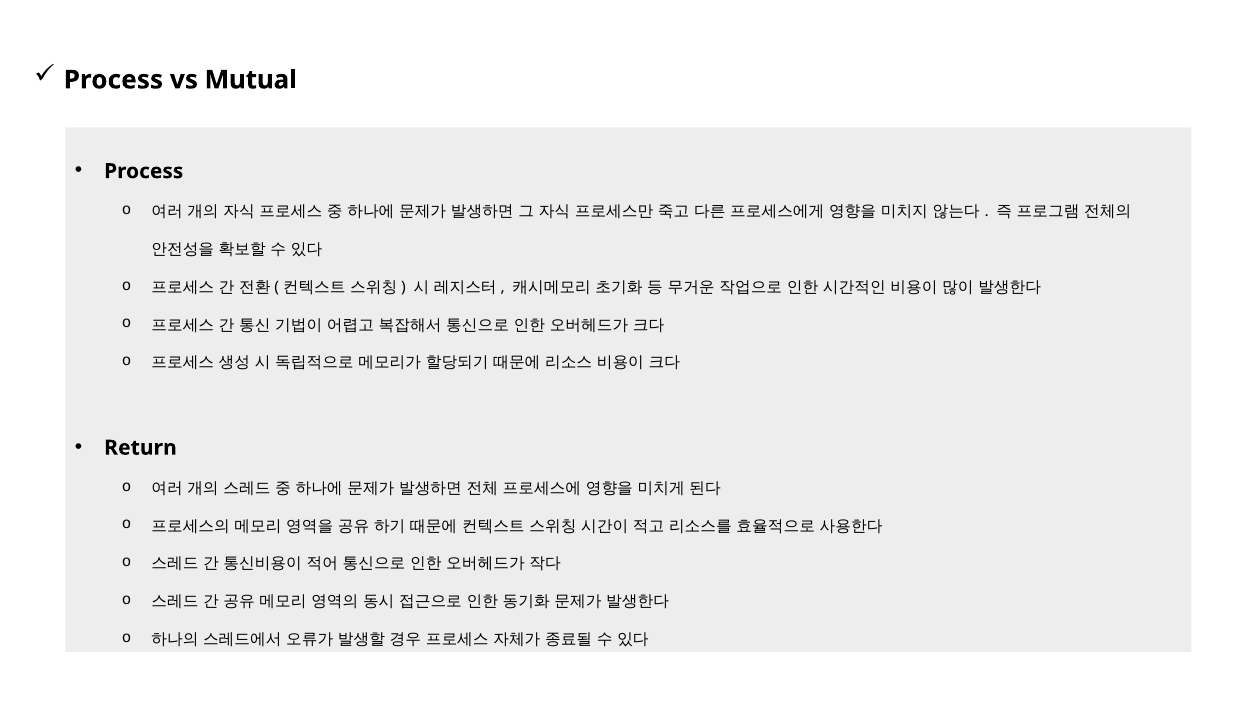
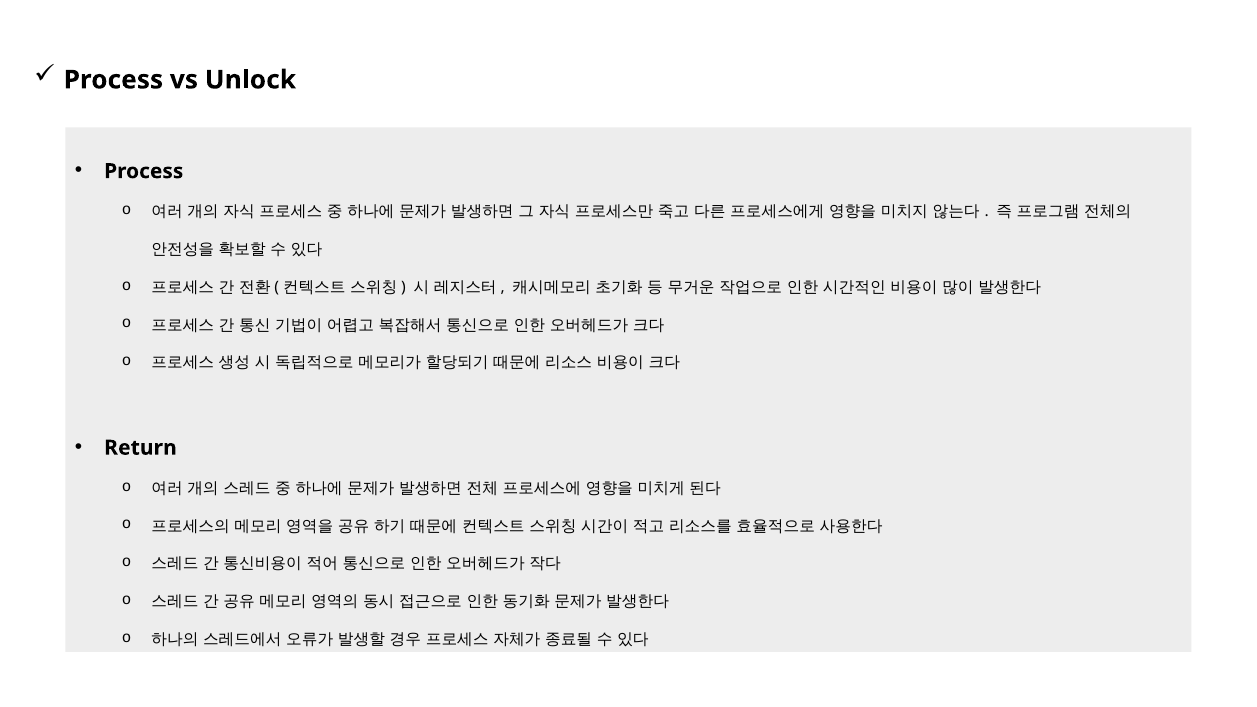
Mutual: Mutual -> Unlock (250, 80)
